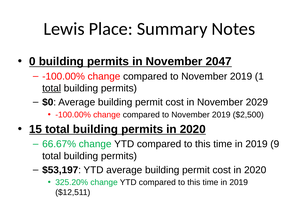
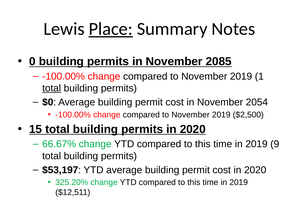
Place underline: none -> present (111, 29)
2047: 2047 -> 2085 (219, 62)
2029: 2029 -> 2054 (257, 102)
